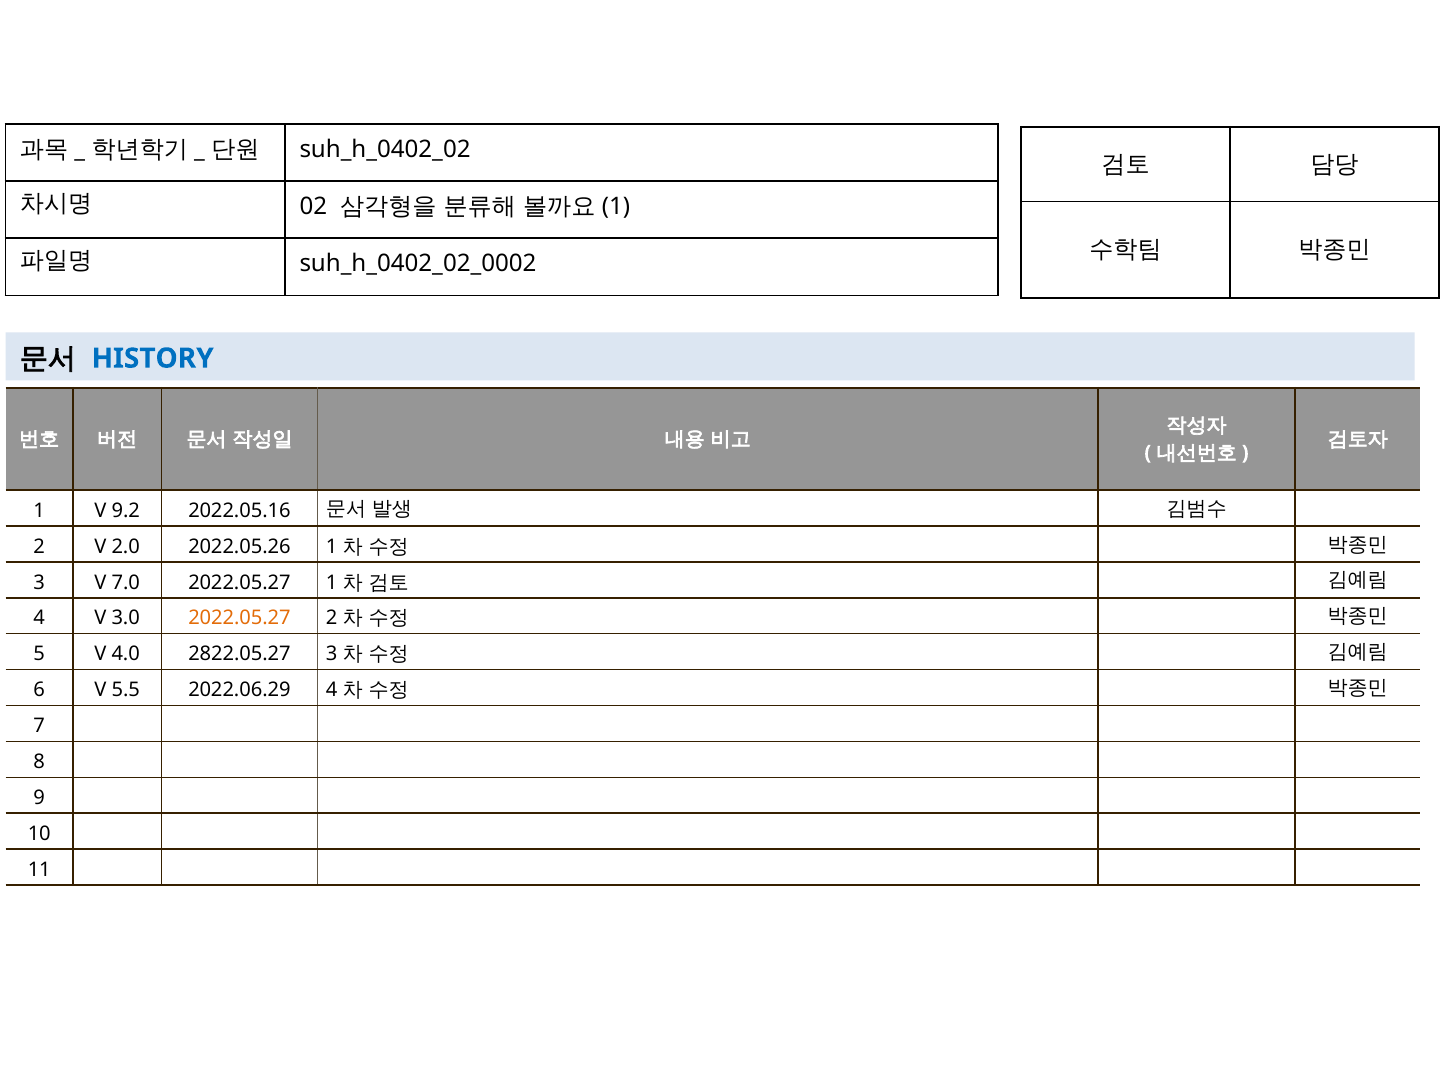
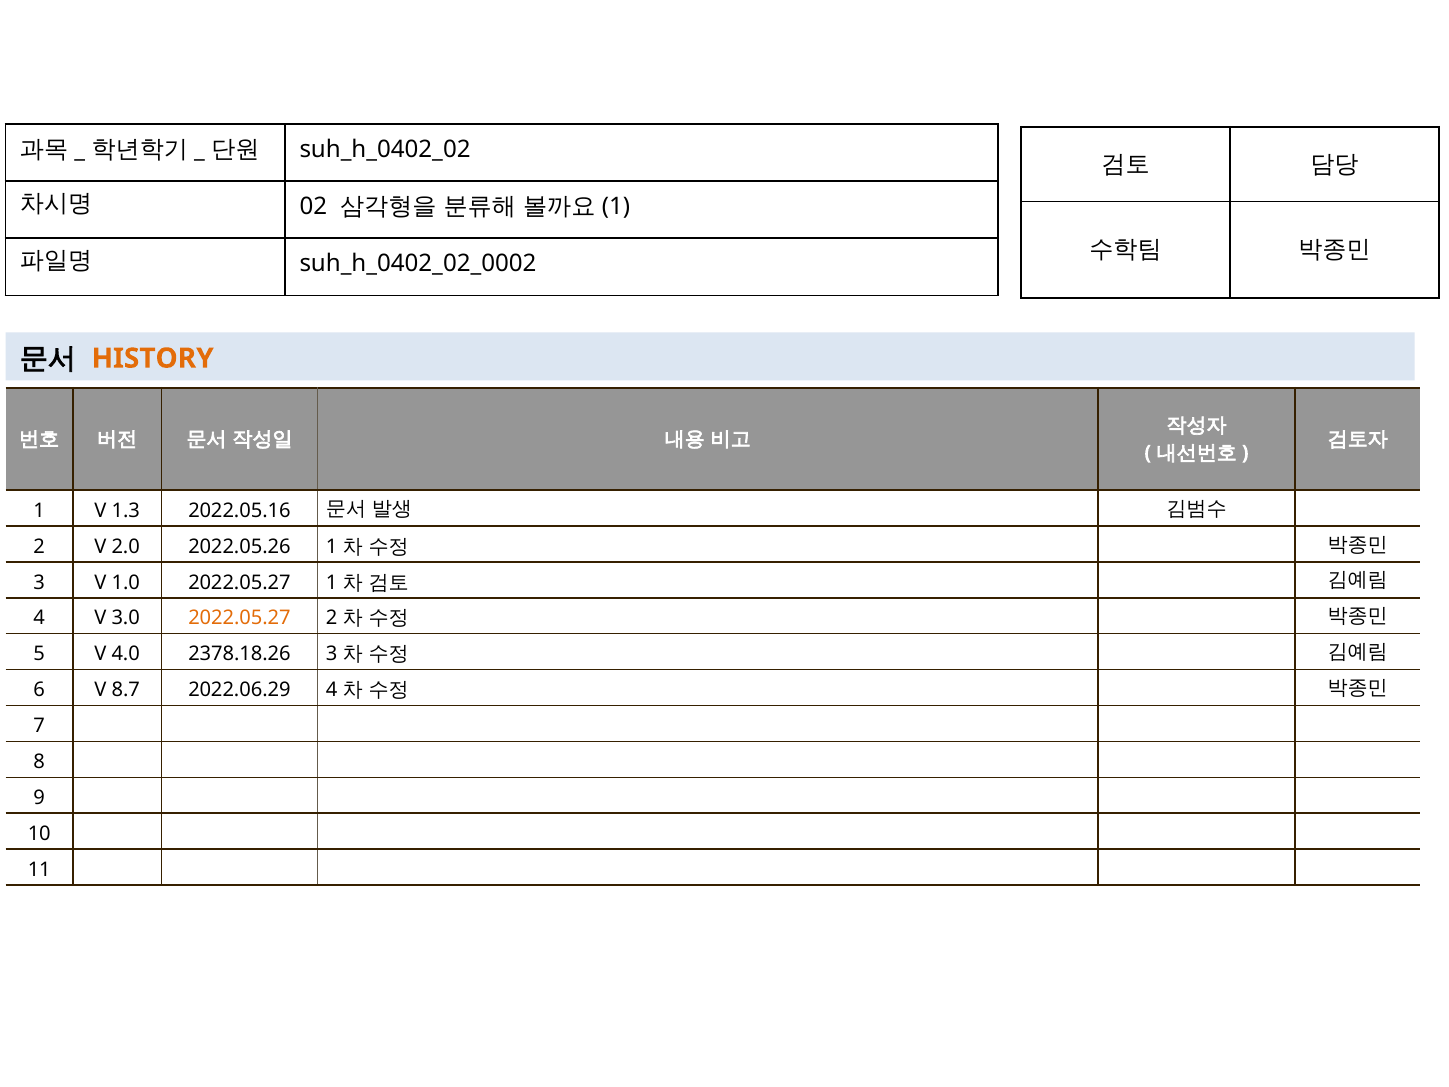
HISTORY colour: blue -> orange (153, 358)
9.2: 9.2 -> 1.3 (126, 510)
7.0: 7.0 -> 1.0 (126, 582)
2822.05.27: 2822.05.27 -> 2378.18.26 (239, 654)
5.5: 5.5 -> 8.7 (126, 690)
